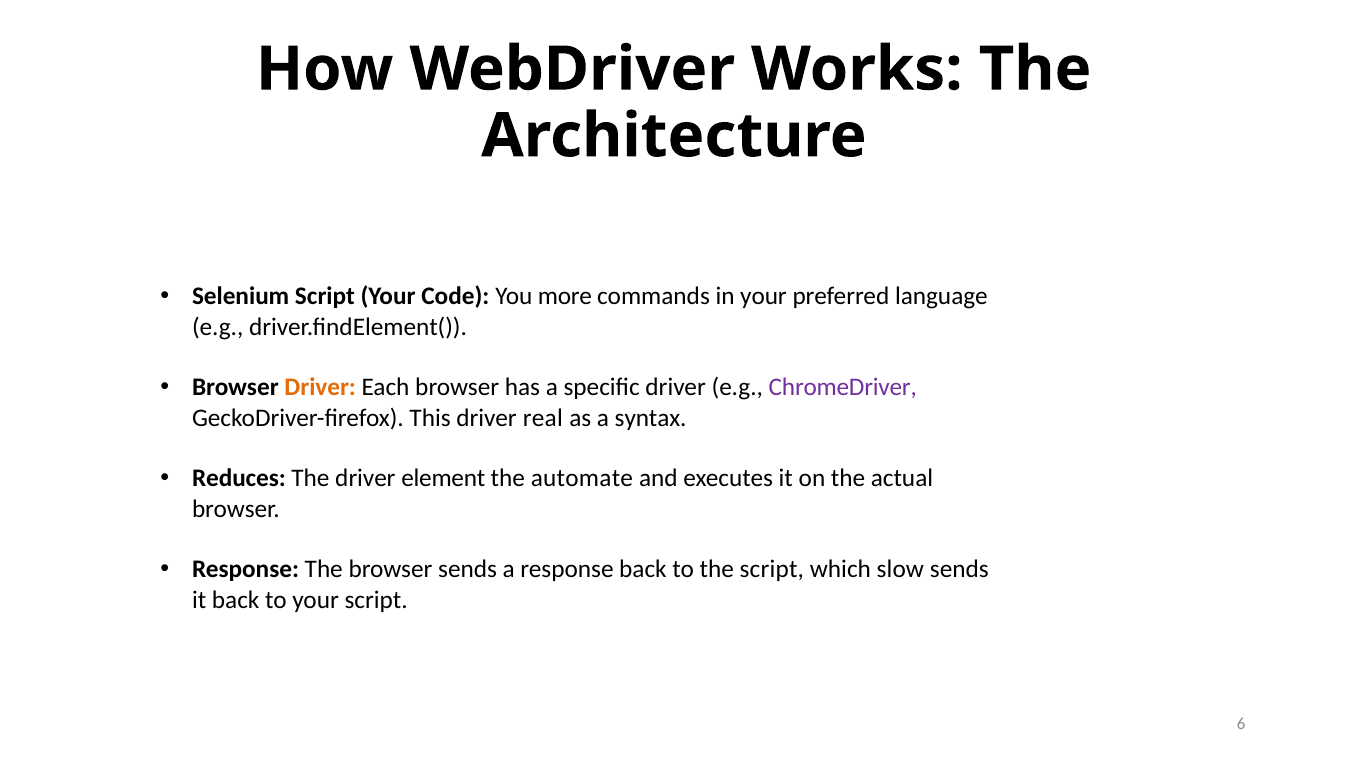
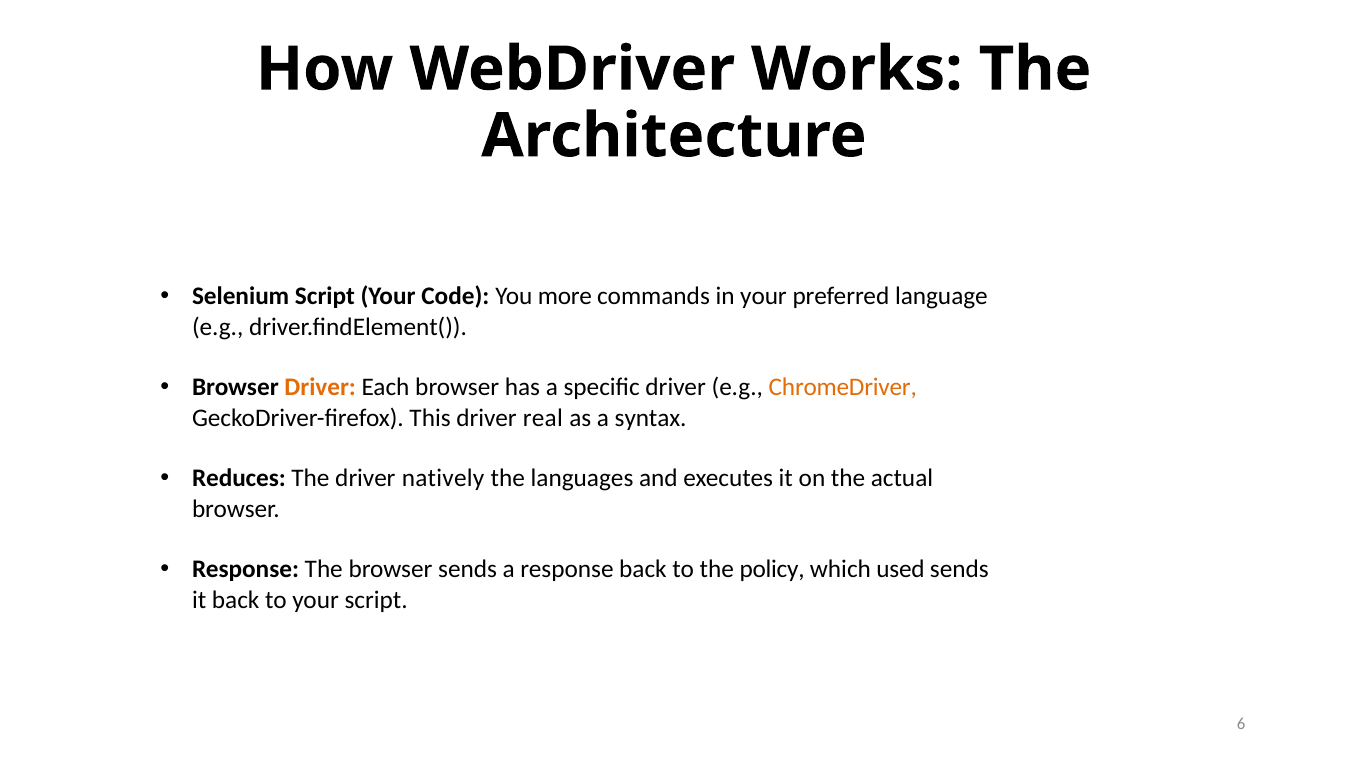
ChromeDriver colour: purple -> orange (843, 388)
element: element -> natively (443, 479)
automate: automate -> languages (582, 479)
the script: script -> policy (772, 570)
slow: slow -> used (901, 570)
